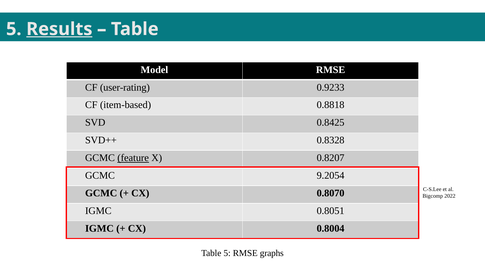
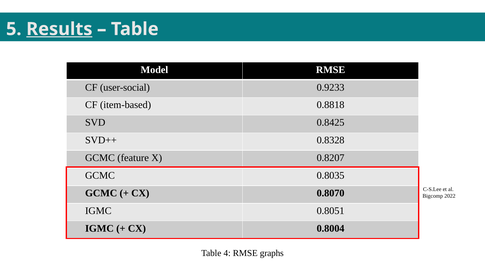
user-rating: user-rating -> user-social (125, 87)
feature underline: present -> none (133, 158)
9.2054: 9.2054 -> 0.8035 (331, 175)
Table 5: 5 -> 4 (227, 253)
